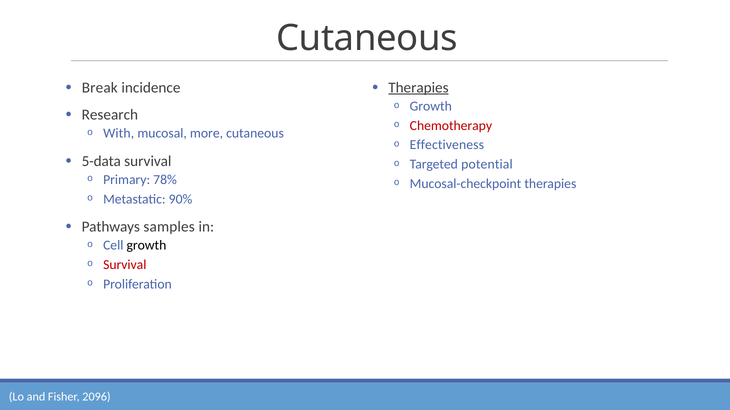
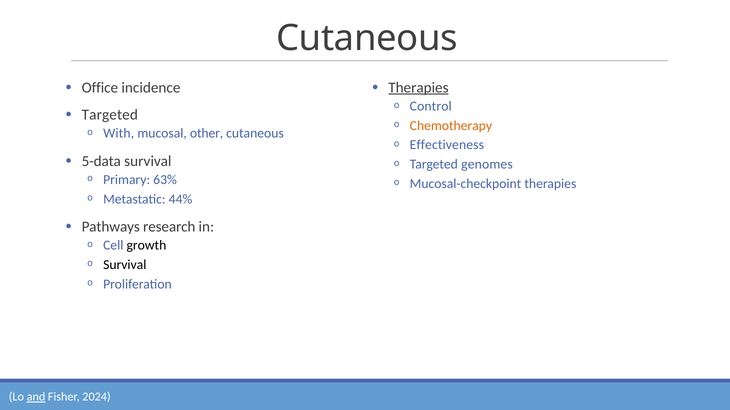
Break: Break -> Office (100, 88)
Growth: Growth -> Control (431, 106)
Research: Research -> Targeted (110, 115)
Chemotherapy colour: red -> orange (451, 126)
more: more -> other (207, 134)
potential: potential -> genomes (487, 165)
78%: 78% -> 63% (165, 180)
90%: 90% -> 44% (181, 199)
samples: samples -> research (169, 227)
Survival colour: red -> black (125, 265)
and underline: none -> present (36, 397)
2096: 2096 -> 2024 (96, 397)
